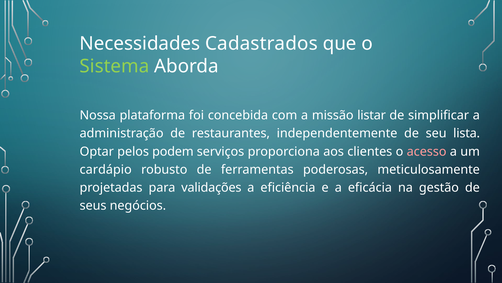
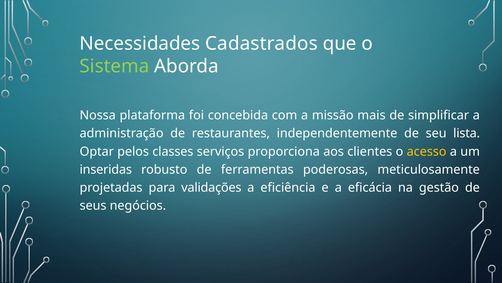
listar: listar -> mais (371, 115)
podem: podem -> classes (173, 151)
acesso colour: pink -> yellow (427, 151)
cardápio: cardápio -> inseridas (106, 169)
